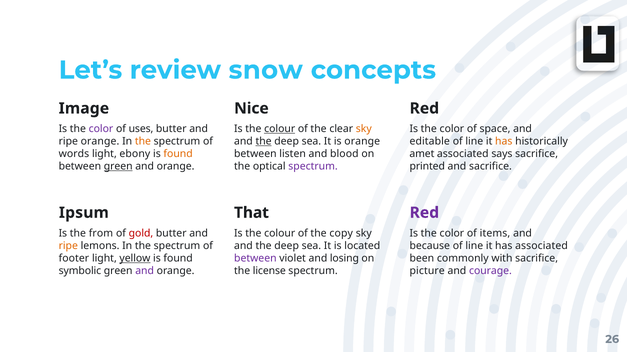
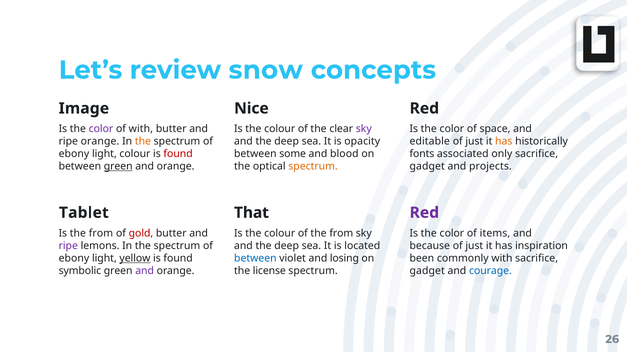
of uses: uses -> with (141, 129)
colour underline: present -> none (280, 129)
sky colour: orange -> purple (364, 129)
the underline: present -> none (264, 142)
is orange: orange -> opacity (362, 142)
line: line -> just (474, 142)
words: words -> ebony (74, 154)
light ebony: ebony -> colour (135, 154)
found colour: orange -> red (178, 154)
listen: listen -> some (293, 154)
amet: amet -> fonts (422, 154)
says: says -> only (502, 154)
spectrum colour: purple -> orange (313, 167)
printed: printed -> gadget (427, 167)
and sacrifice: sacrifice -> projects (490, 167)
Ipsum: Ipsum -> Tablet (84, 213)
of the copy: copy -> from (341, 234)
ripe colour: orange -> purple (68, 246)
because of line: line -> just (474, 246)
has associated: associated -> inspiration (542, 246)
footer: footer -> ebony (74, 259)
between colour: purple -> blue (255, 259)
picture: picture -> gadget (427, 271)
courage colour: purple -> blue (490, 271)
